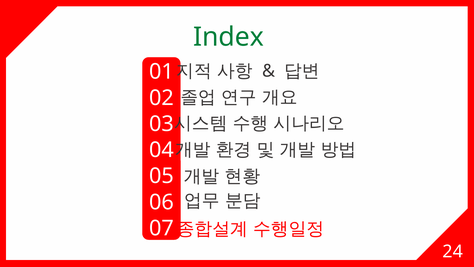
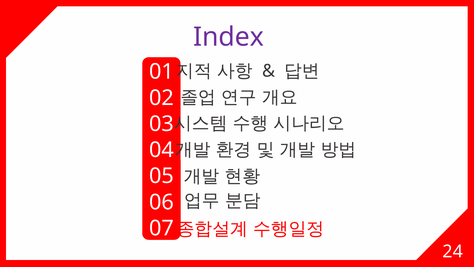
Index colour: green -> purple (229, 37)
